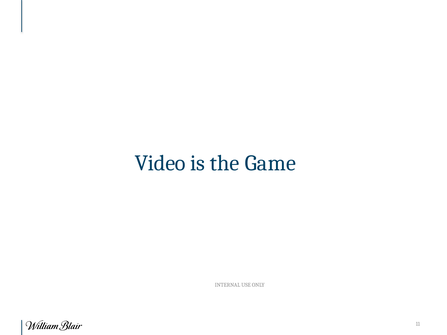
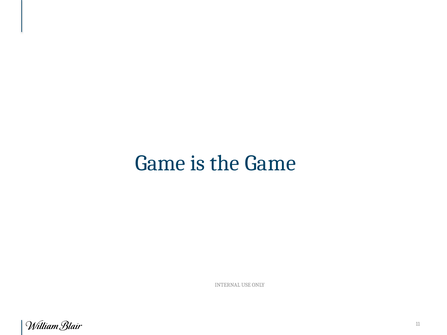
Video: Video -> Game (160, 163)
